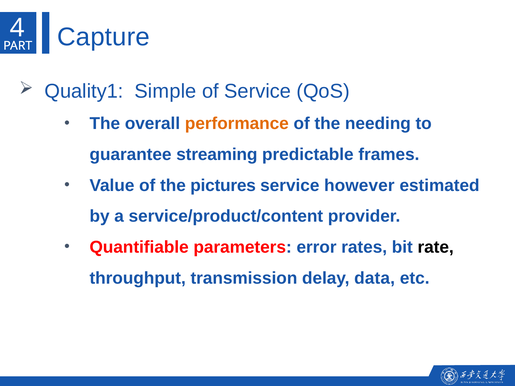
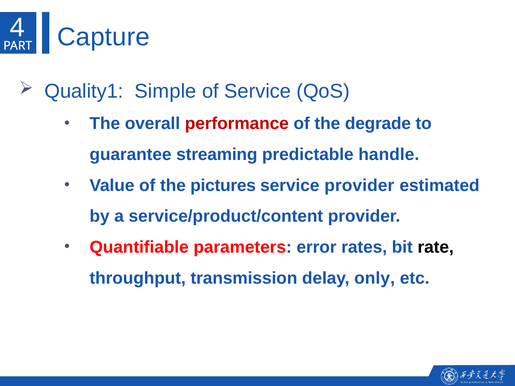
performance colour: orange -> red (237, 124)
needing: needing -> degrade (378, 124)
frames: frames -> handle (389, 155)
service however: however -> provider (359, 185)
data: data -> only (375, 278)
